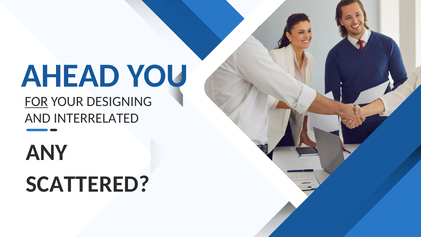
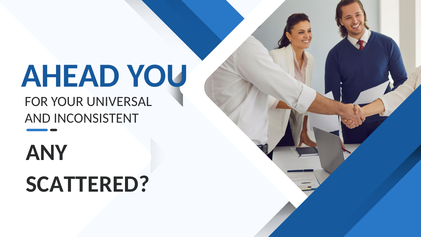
FOR underline: present -> none (36, 102)
DESIGNING: DESIGNING -> UNIVERSAL (119, 102)
INTERRELATED: INTERRELATED -> INCONSISTENT (96, 118)
